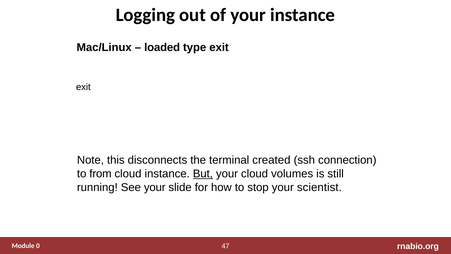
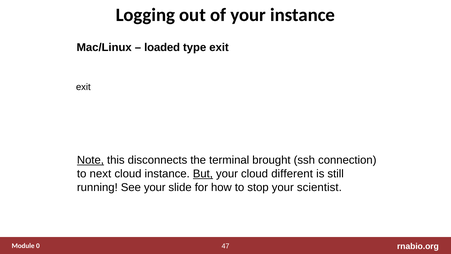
Note underline: none -> present (90, 160)
created: created -> brought (271, 160)
from: from -> next (100, 174)
volumes: volumes -> different (292, 174)
